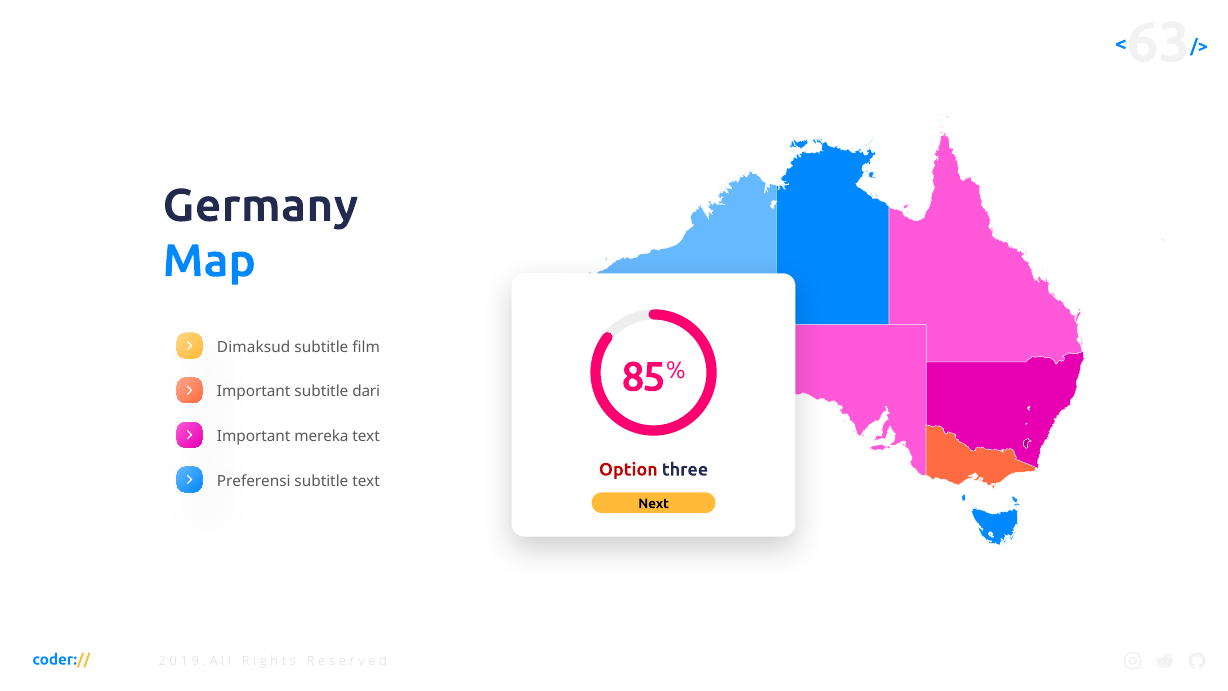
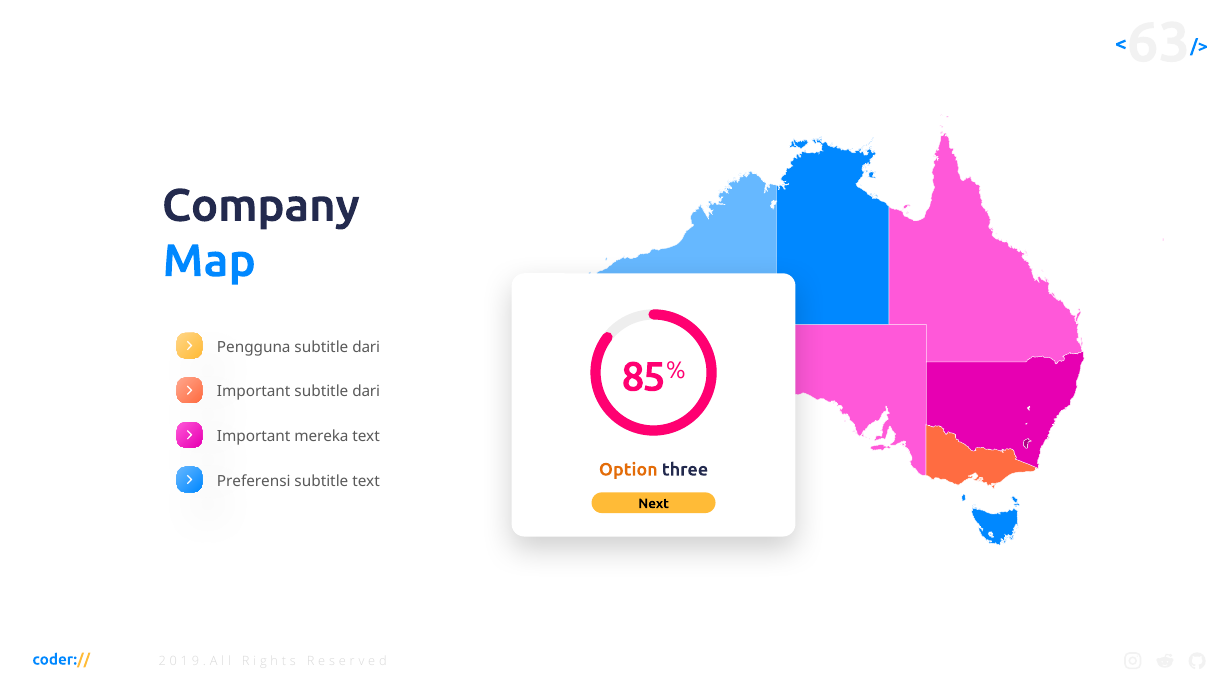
Germany: Germany -> Company (261, 206)
Dimaksud: Dimaksud -> Pengguna (254, 347)
film: film -> dari (366, 347)
Option colour: red -> orange (628, 469)
